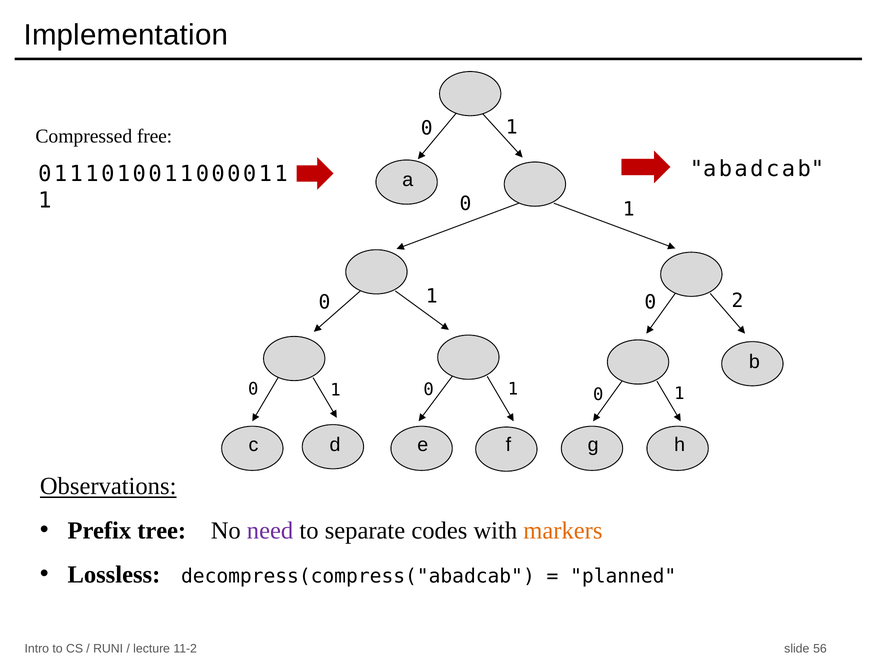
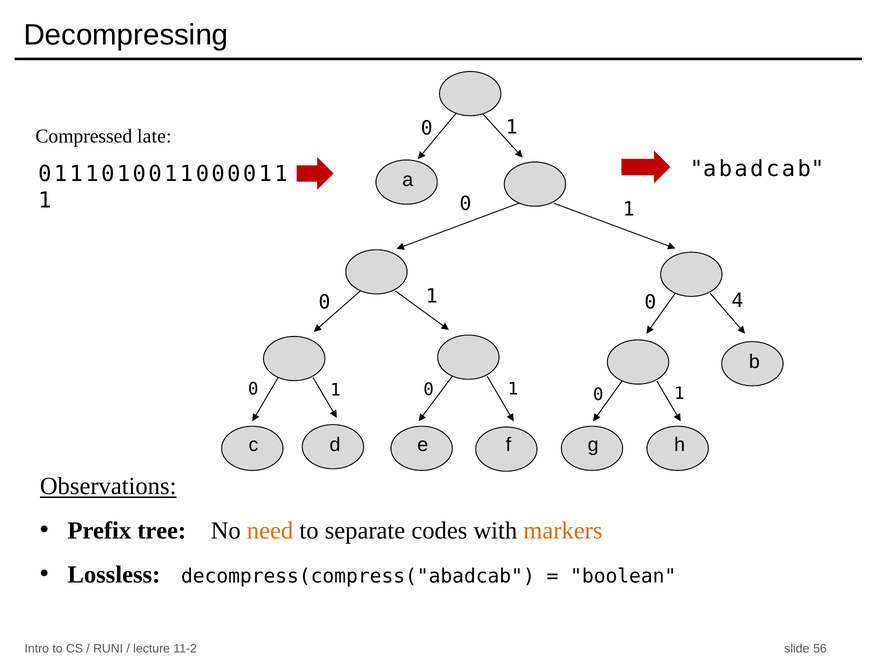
Implementation: Implementation -> Decompressing (126, 35)
free: free -> late (154, 136)
2: 2 -> 4 (738, 301)
need colour: purple -> orange (270, 531)
planned: planned -> boolean (623, 576)
